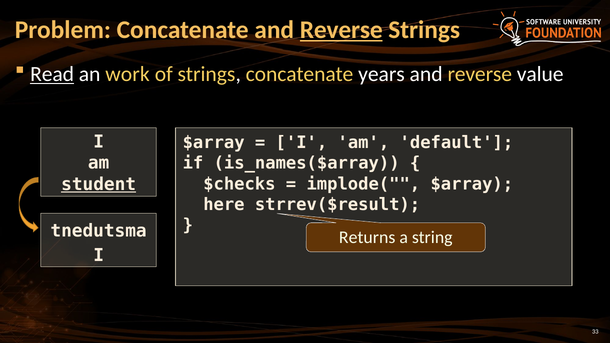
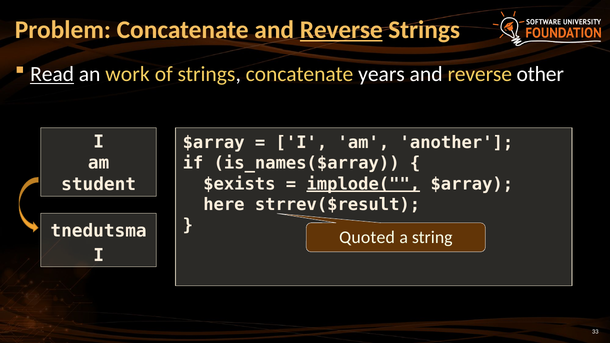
value: value -> other (540, 74)
default: default -> another (456, 143)
$checks: $checks -> $exists (239, 184)
implode( underline: none -> present (363, 184)
student underline: present -> none (99, 185)
Returns: Returns -> Quoted (367, 238)
